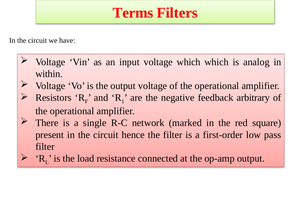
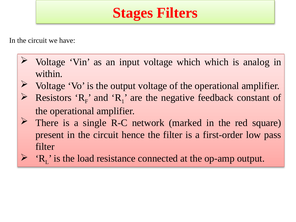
Terms: Terms -> Stages (133, 13)
arbitrary: arbitrary -> constant (253, 98)
